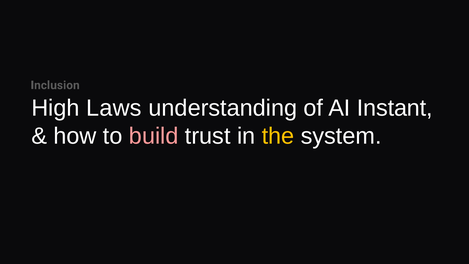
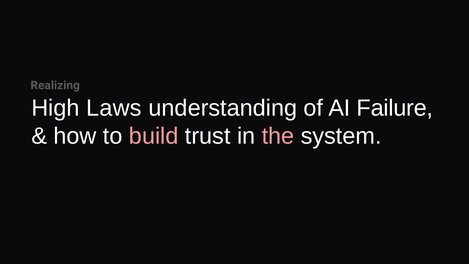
Inclusion: Inclusion -> Realizing (55, 85)
Instant: Instant -> Failure (395, 108)
the colour: yellow -> pink (278, 136)
